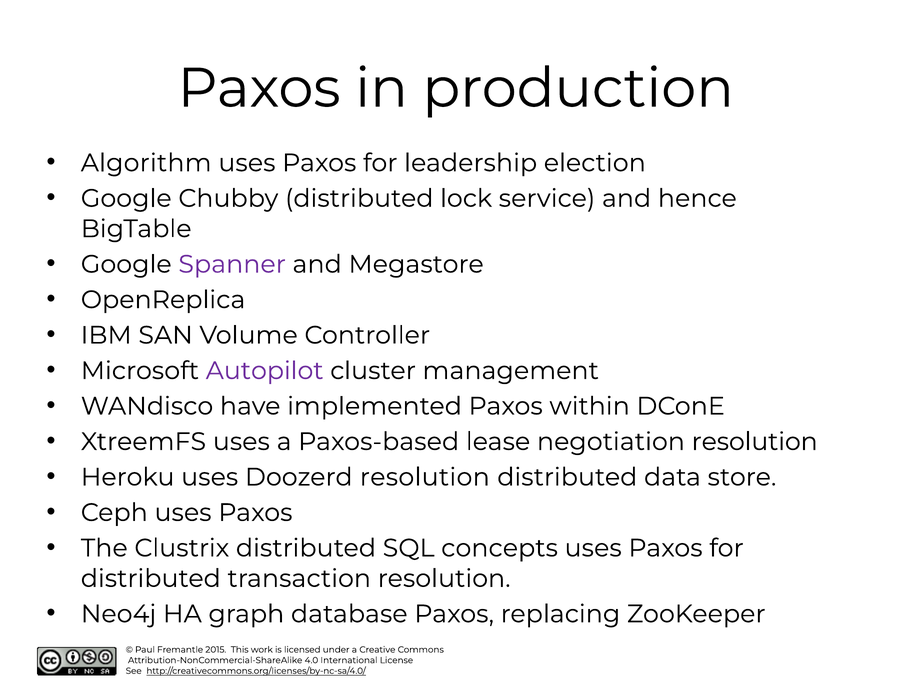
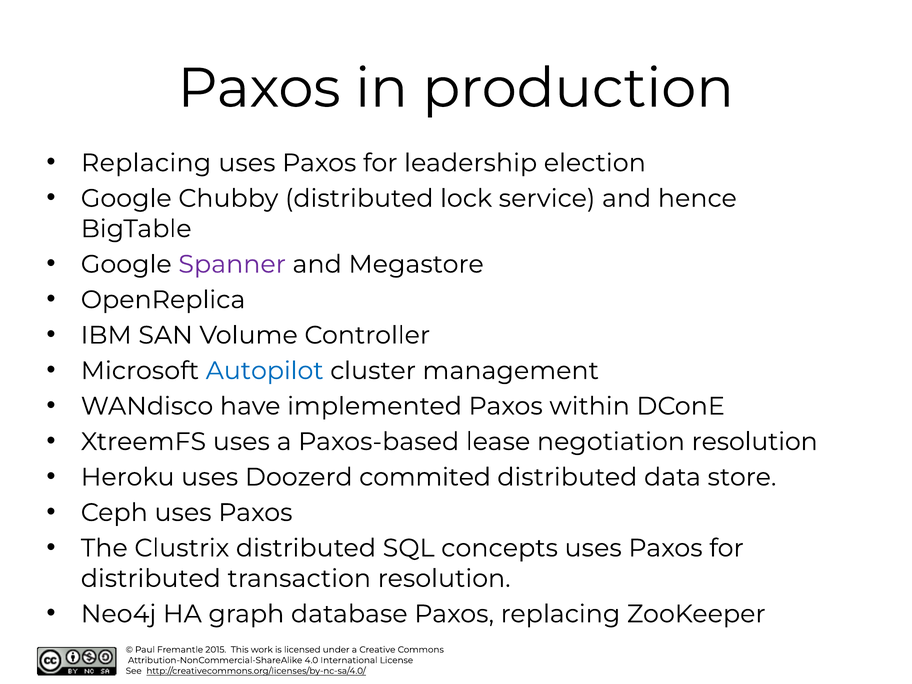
Algorithm: Algorithm -> Replacing (146, 163)
Autopilot colour: purple -> blue (265, 371)
Doozerd resolution: resolution -> commited (425, 477)
